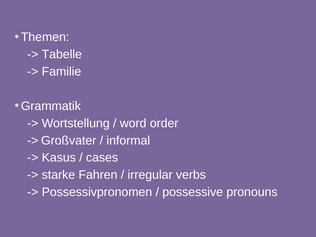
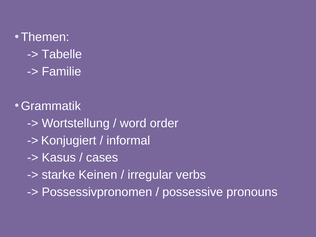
Großvater: Großvater -> Konjugiert (69, 140)
Fahren: Fahren -> Keinen (98, 175)
